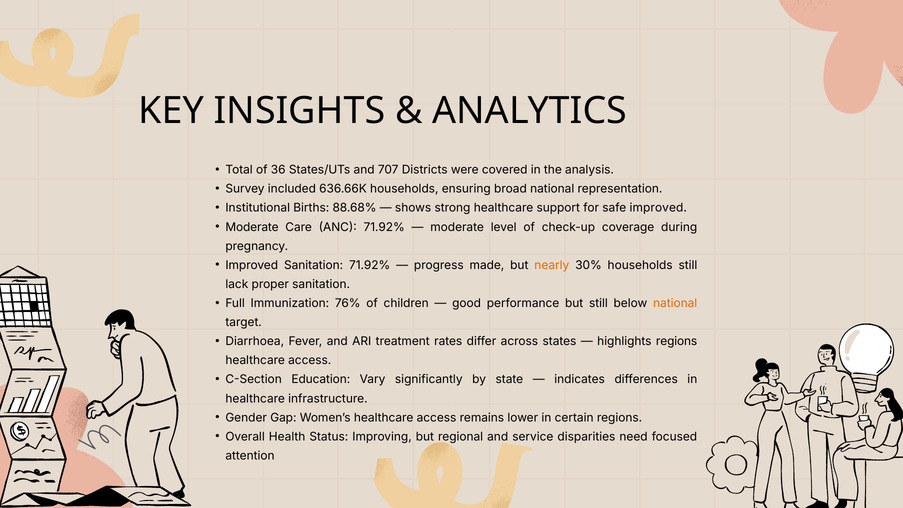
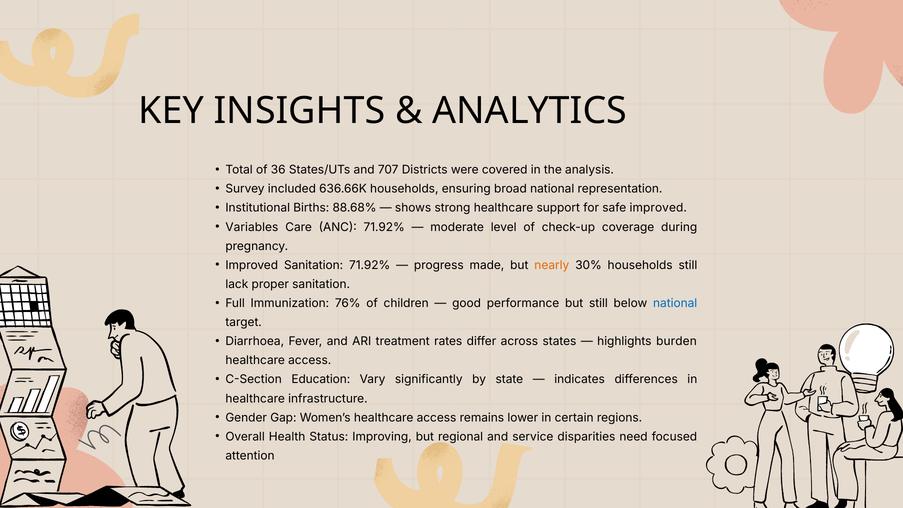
Moderate: Moderate -> Variables (252, 227)
national colour: orange -> blue (675, 303)
highlights regions: regions -> burden (676, 341)
